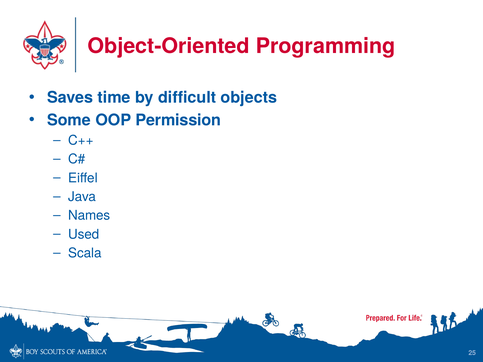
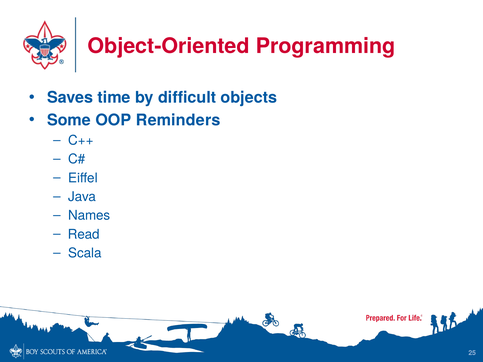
Permission: Permission -> Reminders (178, 120)
Used: Used -> Read (84, 234)
